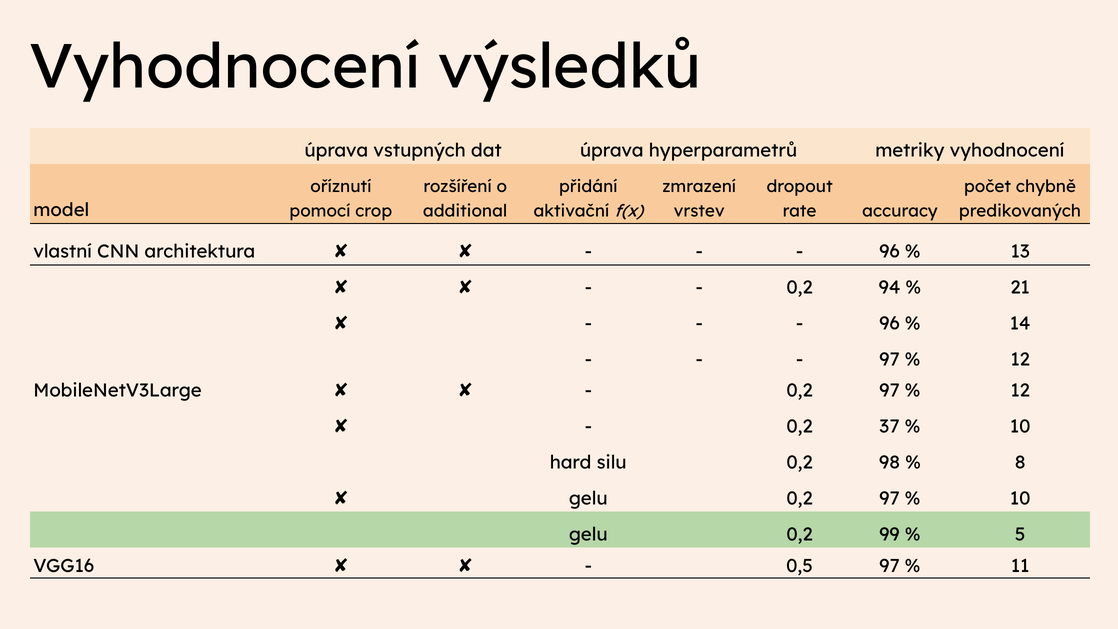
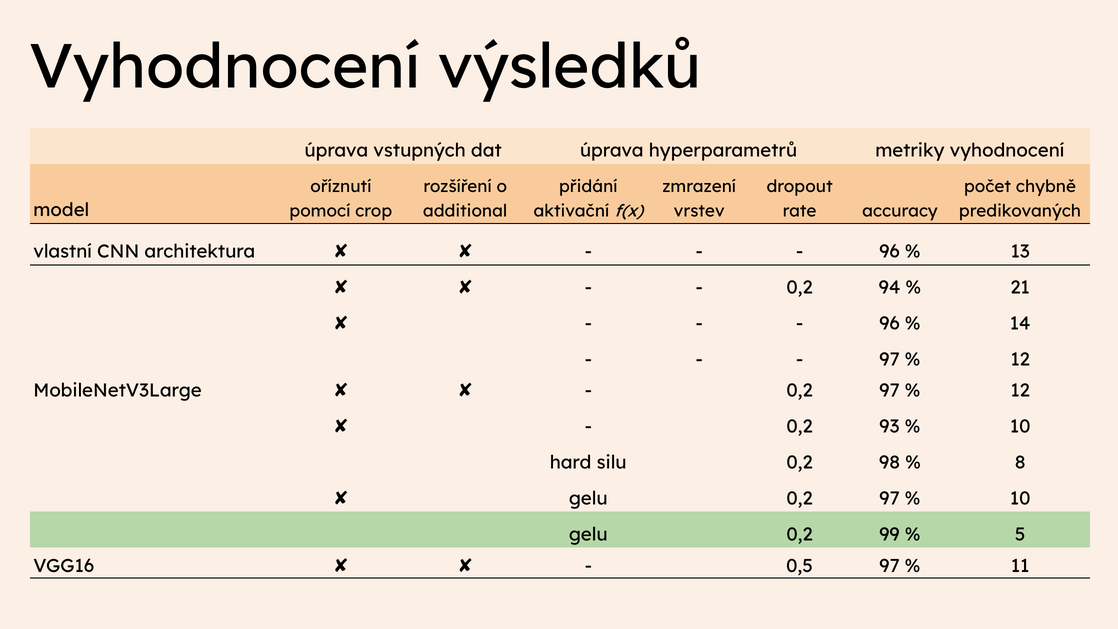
37: 37 -> 93 (889, 427)
